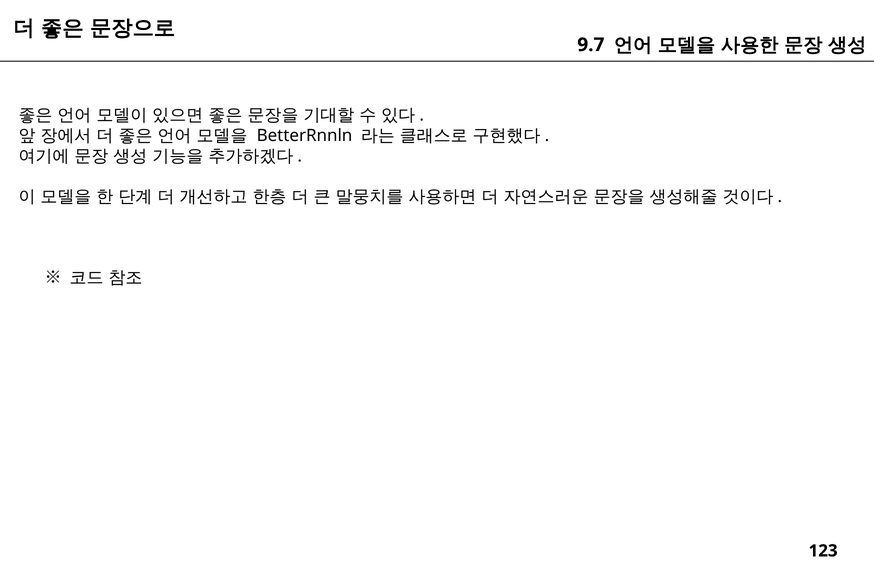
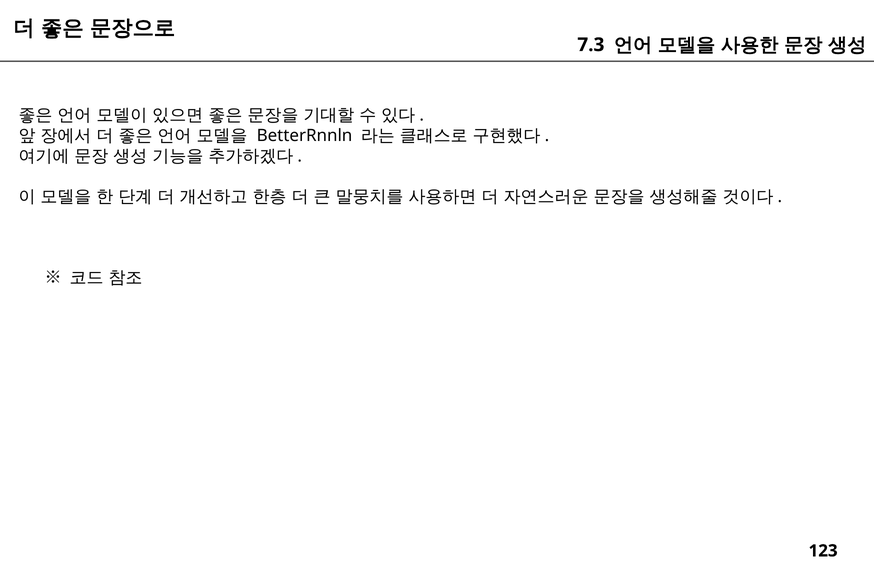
9.7: 9.7 -> 7.3 (591, 45)
